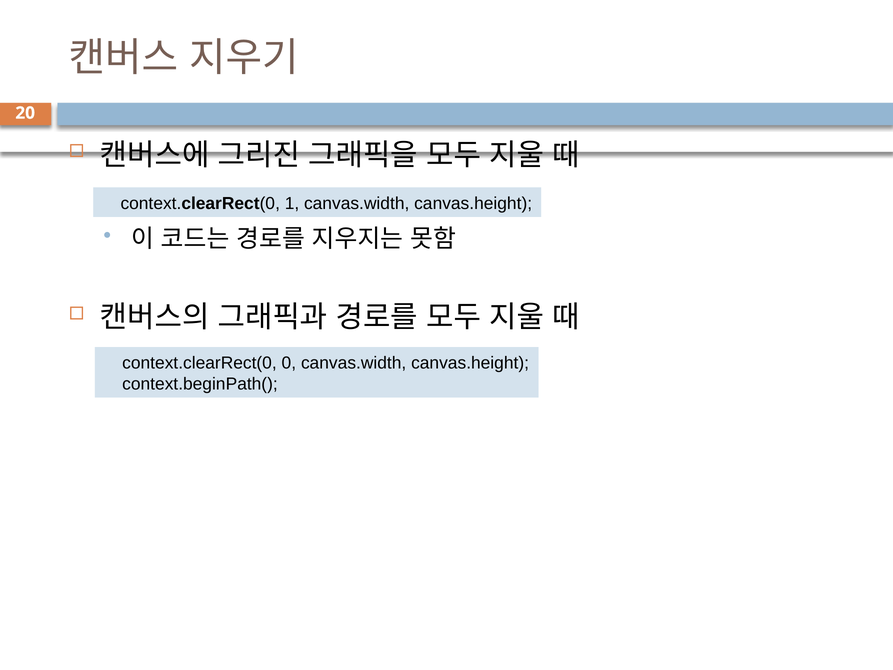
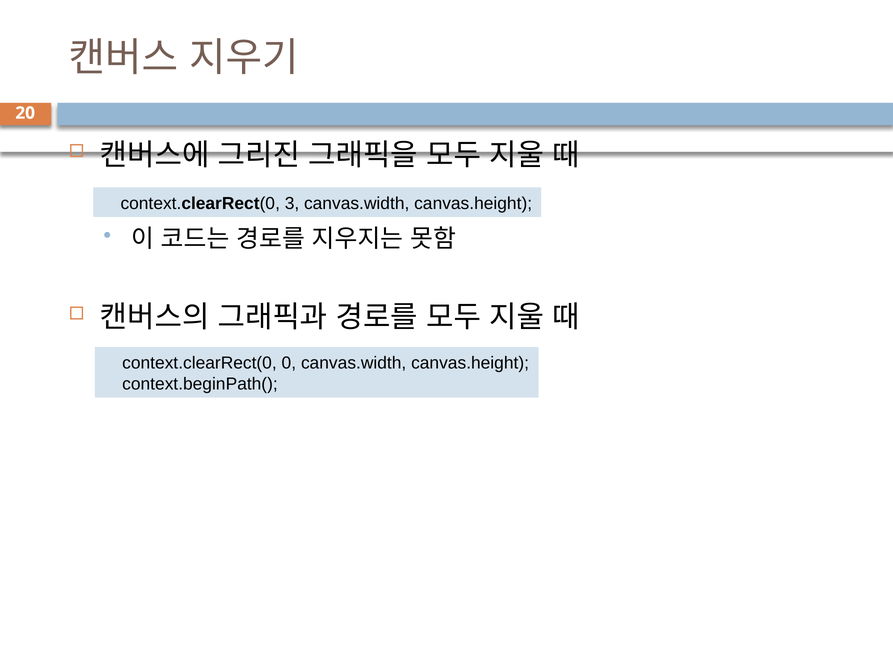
1: 1 -> 3 (292, 203)
